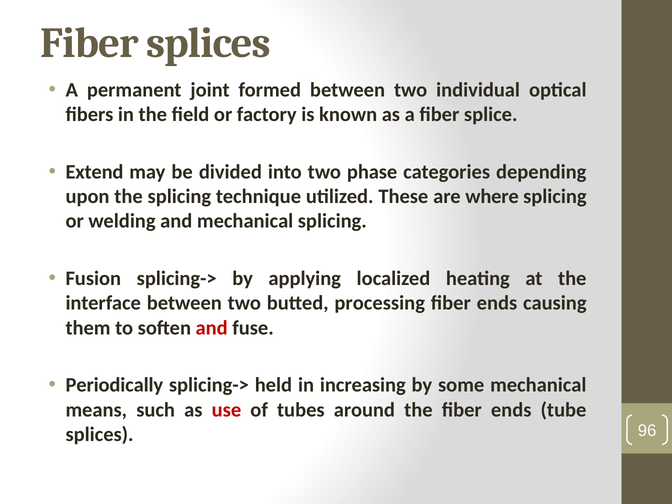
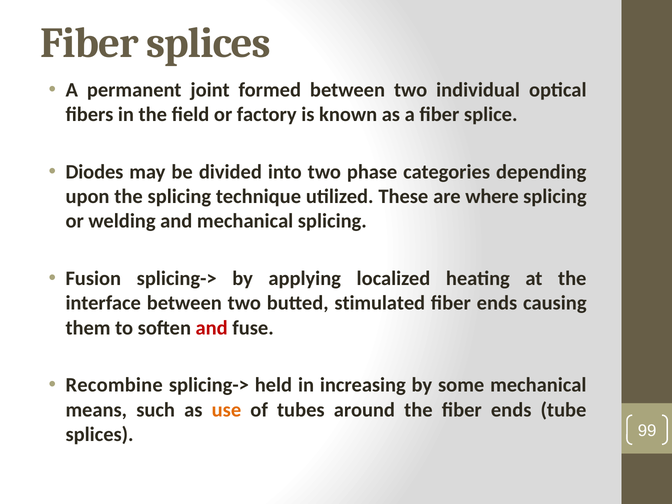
Extend: Extend -> Diodes (94, 172)
processing: processing -> stimulated (380, 303)
Periodically: Periodically -> Recombine (114, 385)
use colour: red -> orange (226, 410)
96: 96 -> 99 (647, 431)
